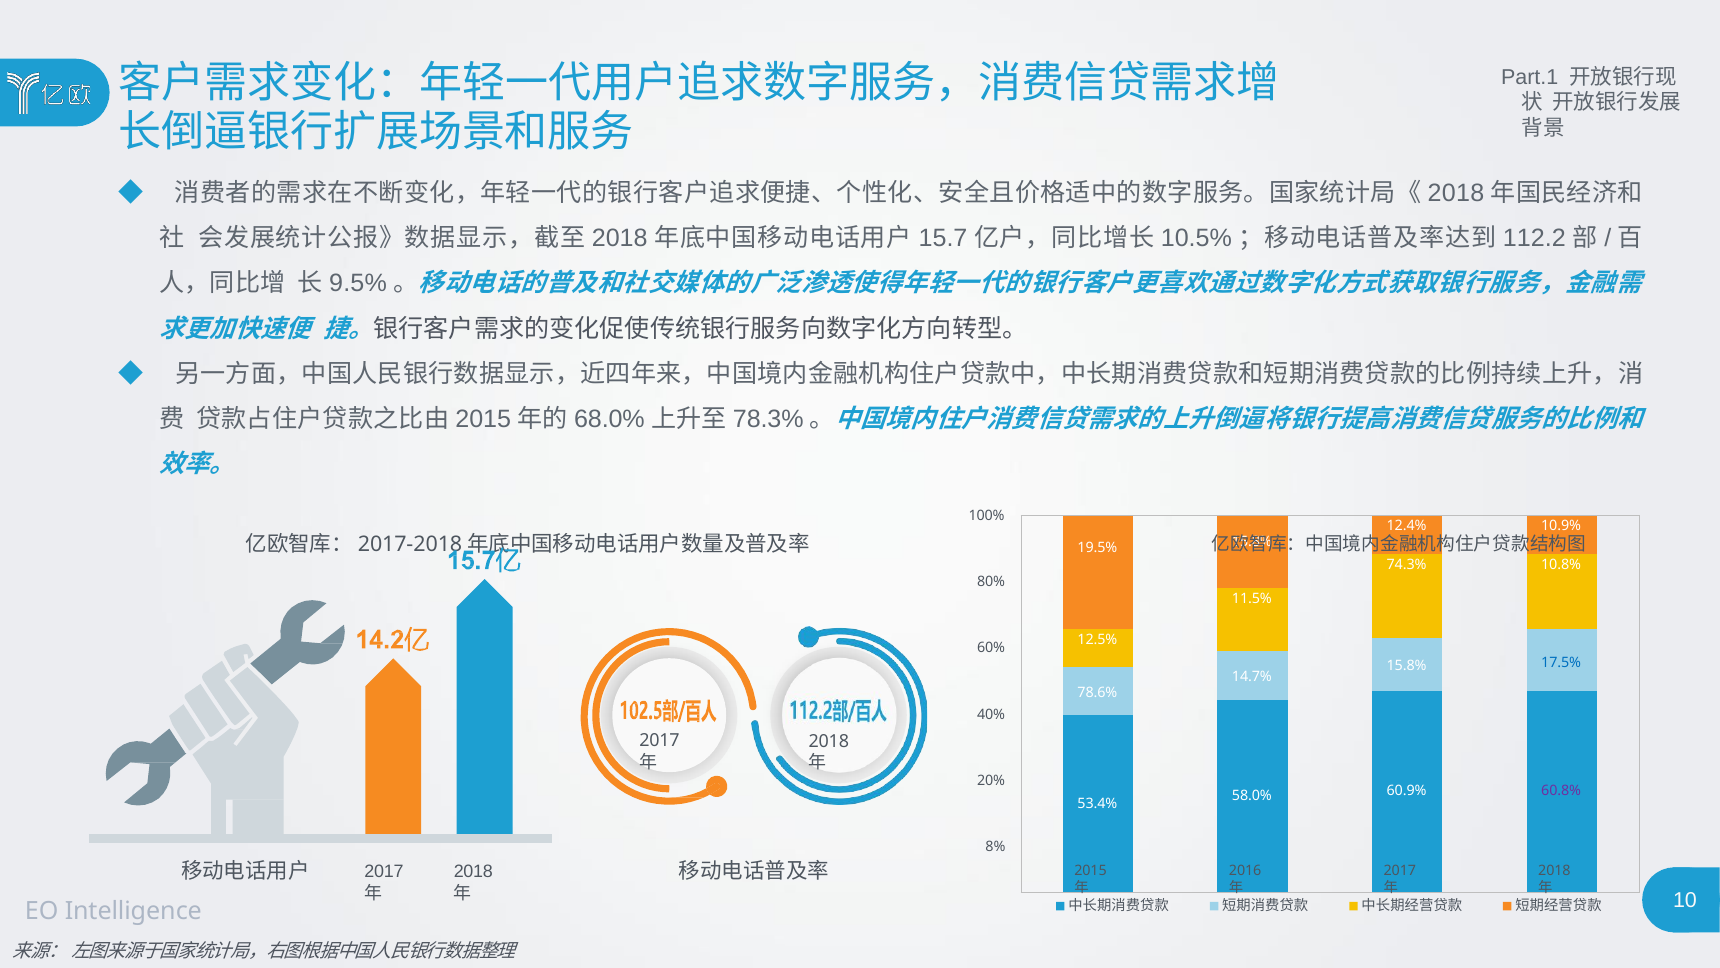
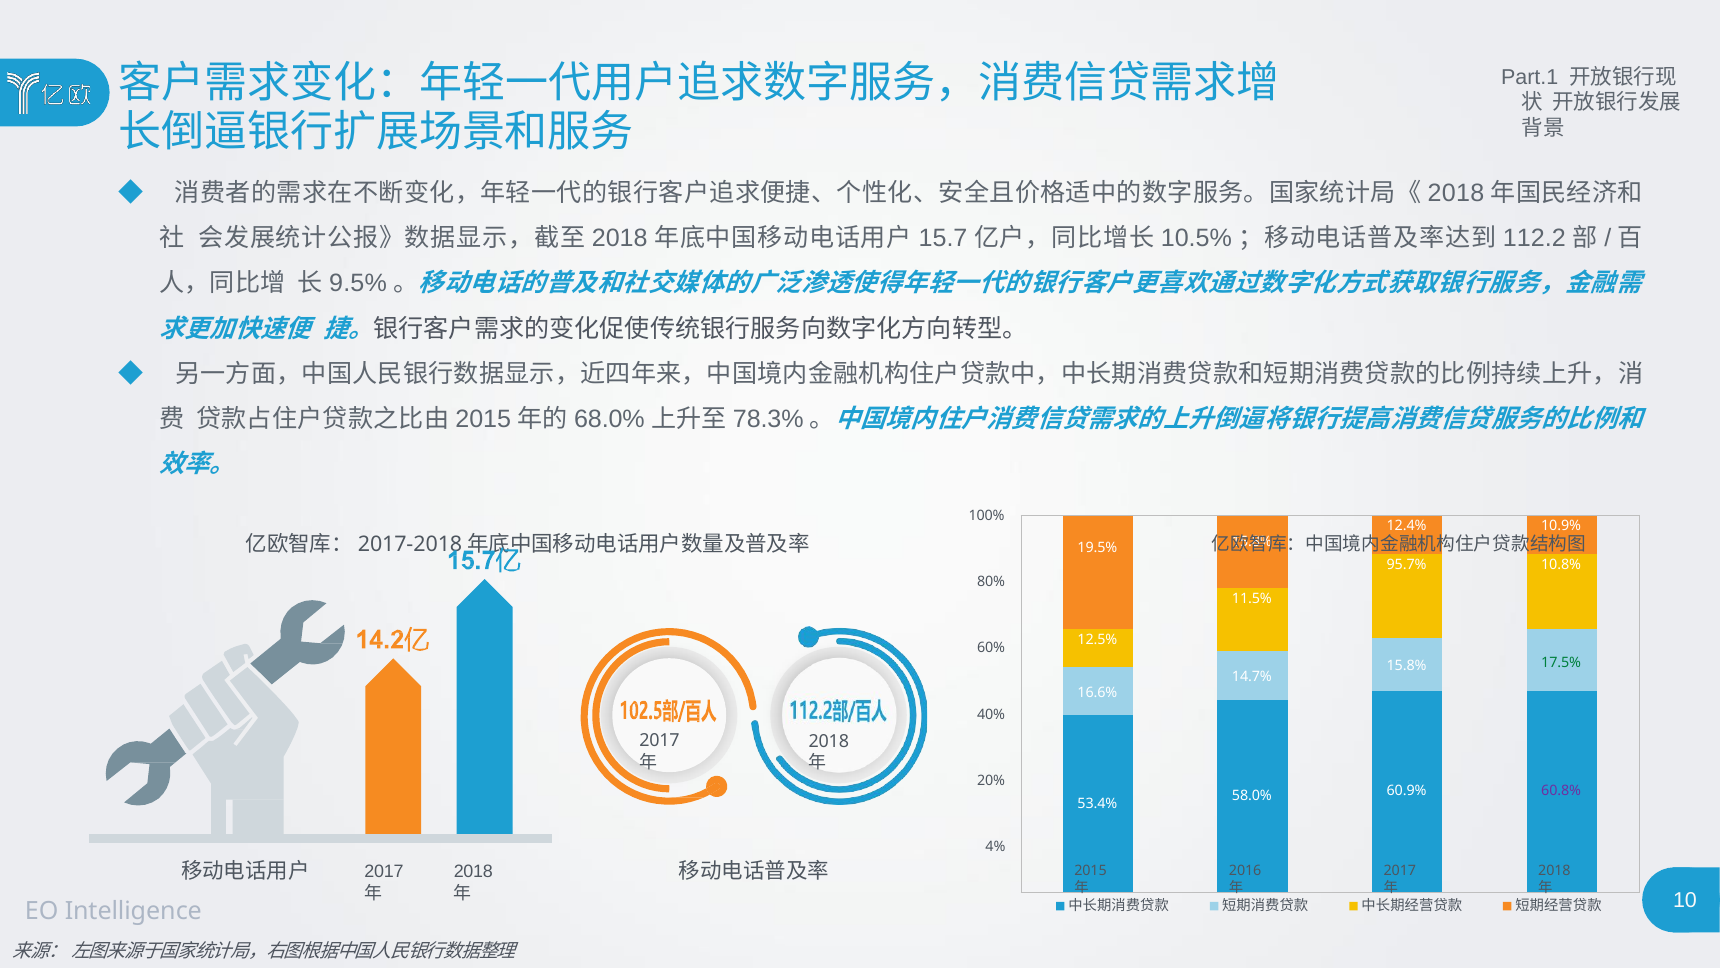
74.3%: 74.3% -> 95.7% (1407, 564)
17.5% colour: blue -> green (1561, 663)
78.6%: 78.6% -> 16.6% (1097, 692)
8%: 8% -> 4% (995, 847)
